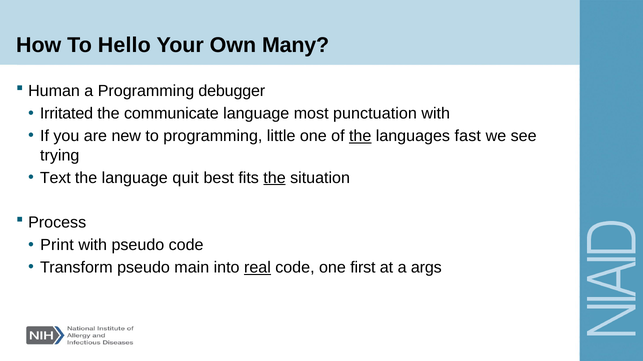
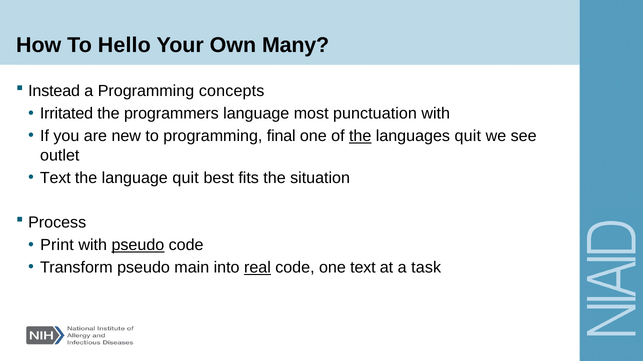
Human: Human -> Instead (54, 91)
debugger: debugger -> concepts (232, 91)
communicate: communicate -> programmers (171, 114)
little: little -> final (281, 136)
languages fast: fast -> quit (468, 136)
trying: trying -> outlet (60, 156)
the underline: present -> none (275, 178)
pseudo underline: none -> present (138, 246)
one first: first -> text (363, 268)
args: args -> task (426, 268)
